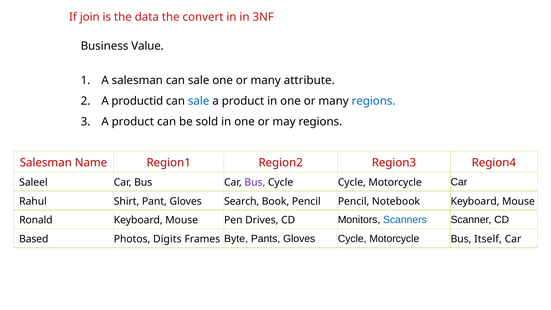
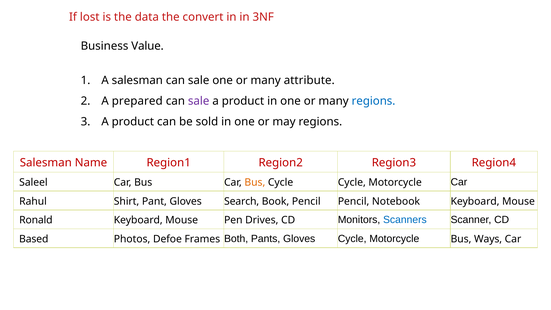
join: join -> lost (90, 17)
productid: productid -> prepared (137, 101)
sale colour: blue -> purple (199, 101)
Bus colour: purple -> orange (255, 182)
Digits: Digits -> Defoe (167, 239)
Byte: Byte -> Both (236, 239)
Itself: Itself -> Ways (488, 239)
